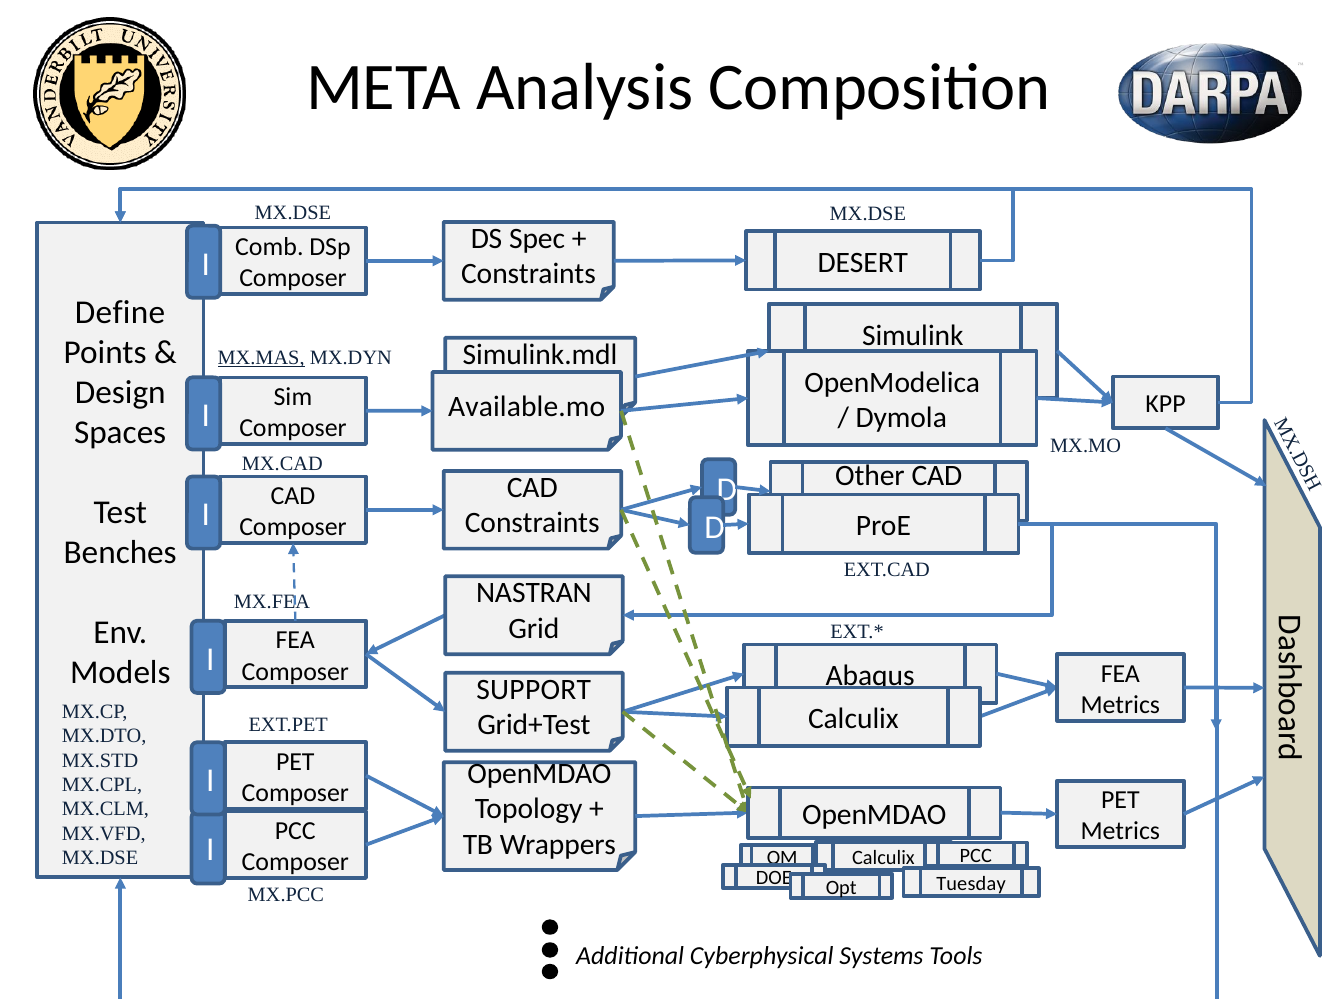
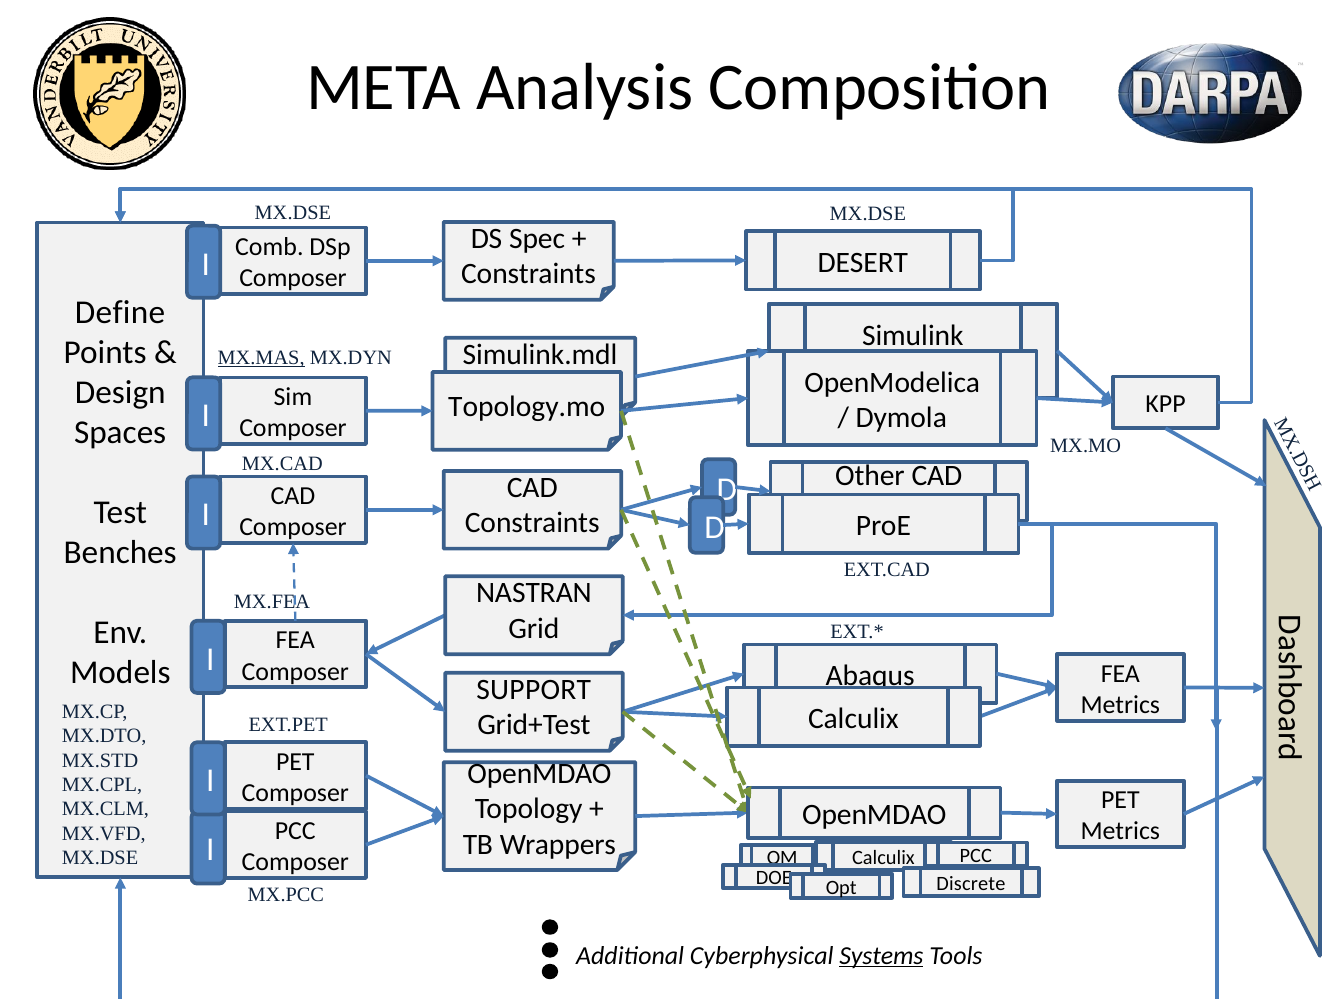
Available.mo: Available.mo -> Topology.mo (527, 406)
Tuesday: Tuesday -> Discrete (971, 883)
Systems underline: none -> present (881, 955)
